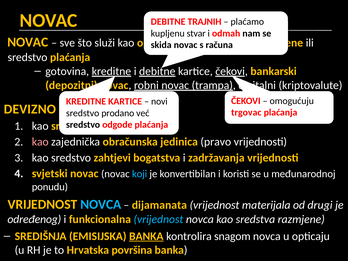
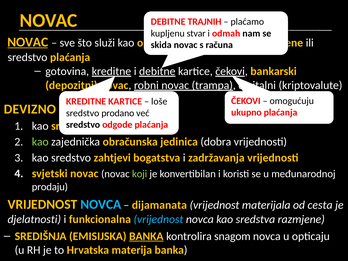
NOVAC underline: none -> present (28, 42)
novi: novi -> loše (159, 101)
trgovac: trgovac -> ukupno (246, 113)
kao colour: pink -> light green (40, 142)
pravo: pravo -> dobra (216, 142)
koji colour: light blue -> light green (140, 174)
ponudu: ponudu -> prodaju (50, 187)
drugi: drugi -> cesta (320, 205)
određenog: određenog -> djelatnosti (34, 219)
površina: površina -> materija (132, 250)
